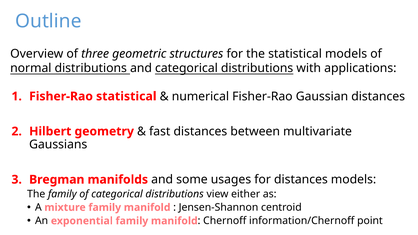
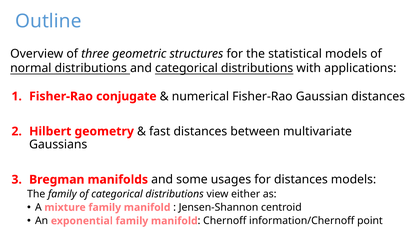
Fisher-Rao statistical: statistical -> conjugate (126, 96)
